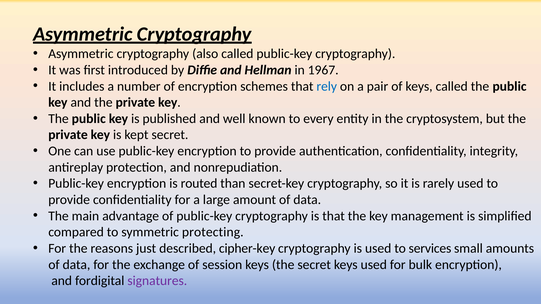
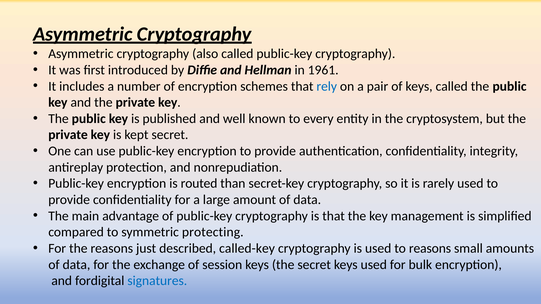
1967: 1967 -> 1961 (323, 70)
cipher-key: cipher-key -> called-key (247, 249)
to services: services -> reasons (430, 249)
signatures colour: purple -> blue (157, 281)
